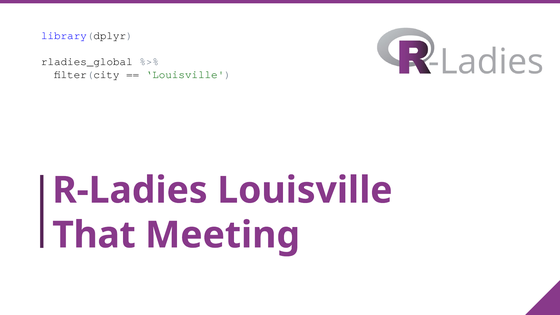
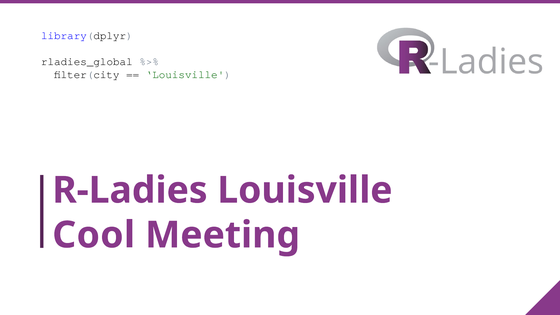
That: That -> Cool (94, 235)
